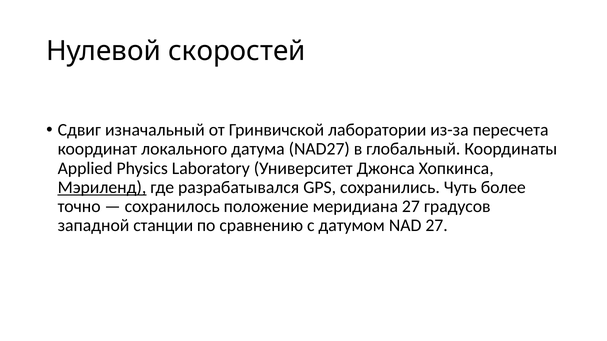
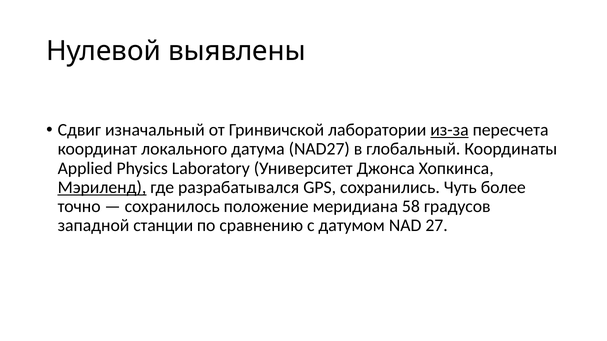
скоростей: скоростей -> выявлены (237, 51)
из-за underline: none -> present (449, 130)
меридиана 27: 27 -> 58 (411, 207)
